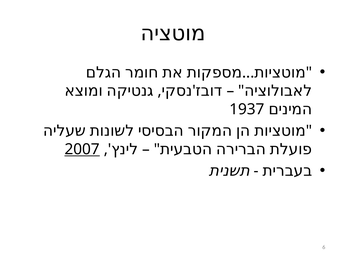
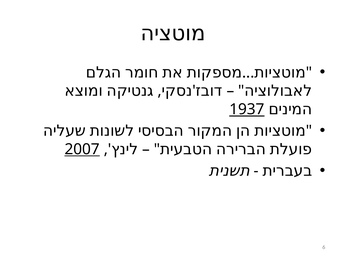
1937 underline: none -> present (247, 110)
